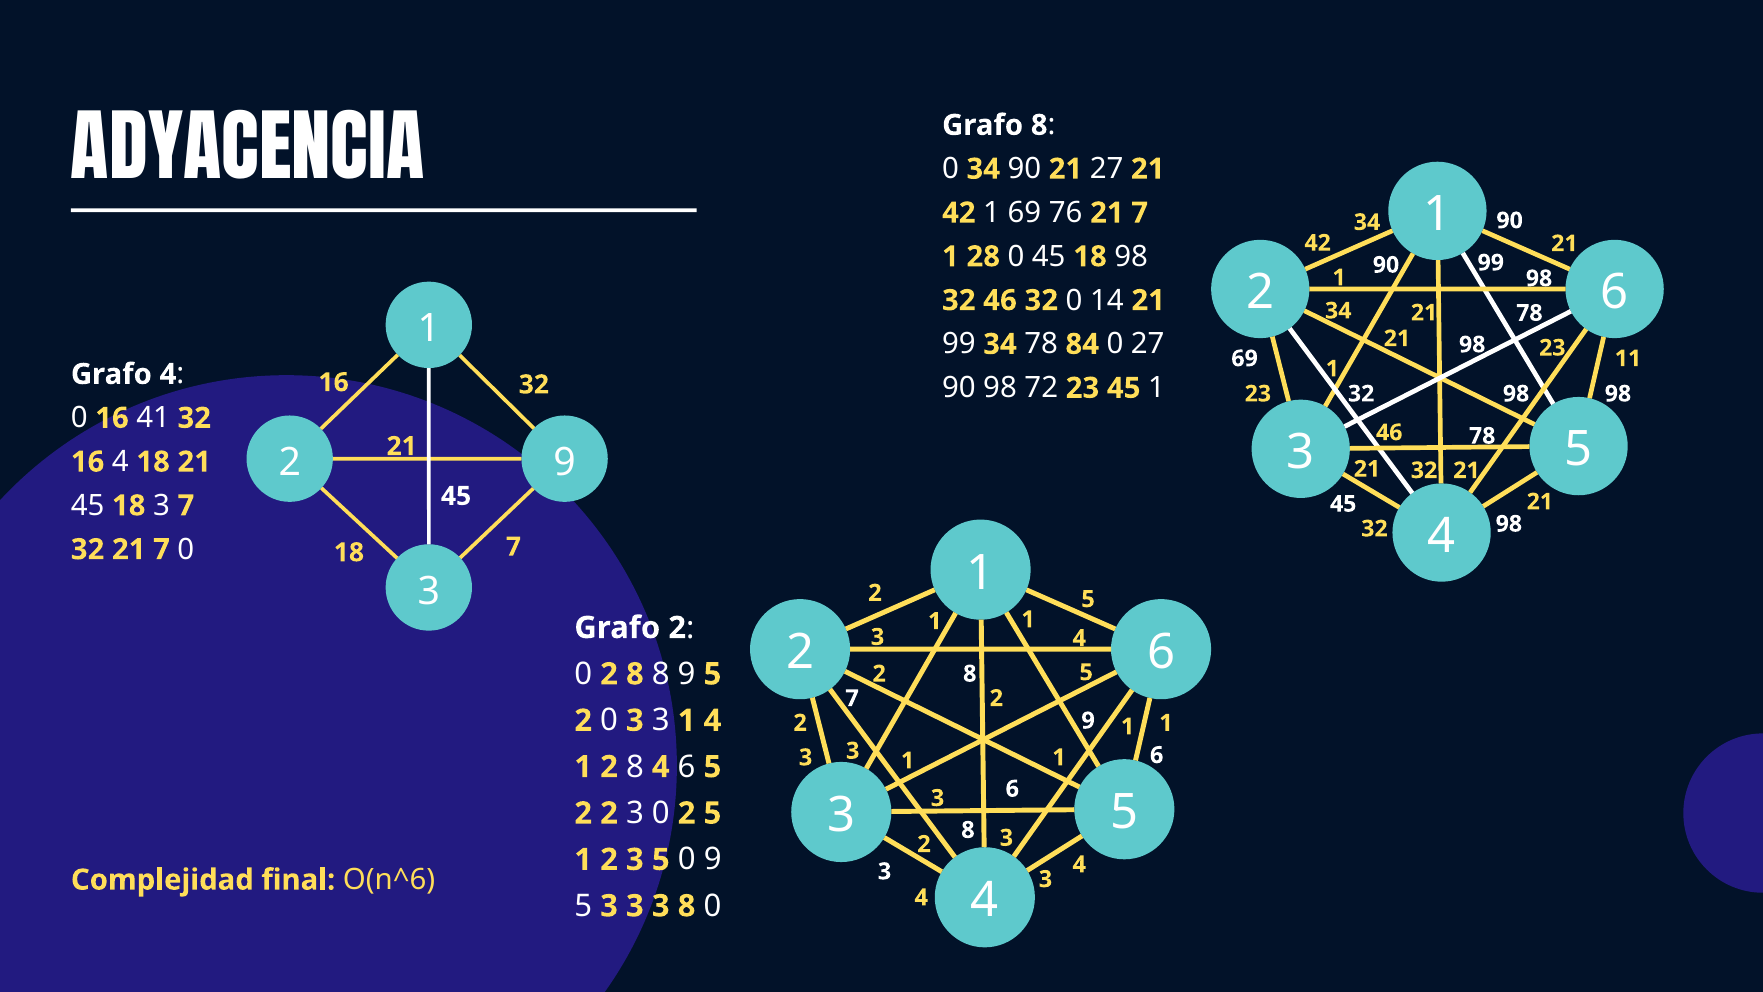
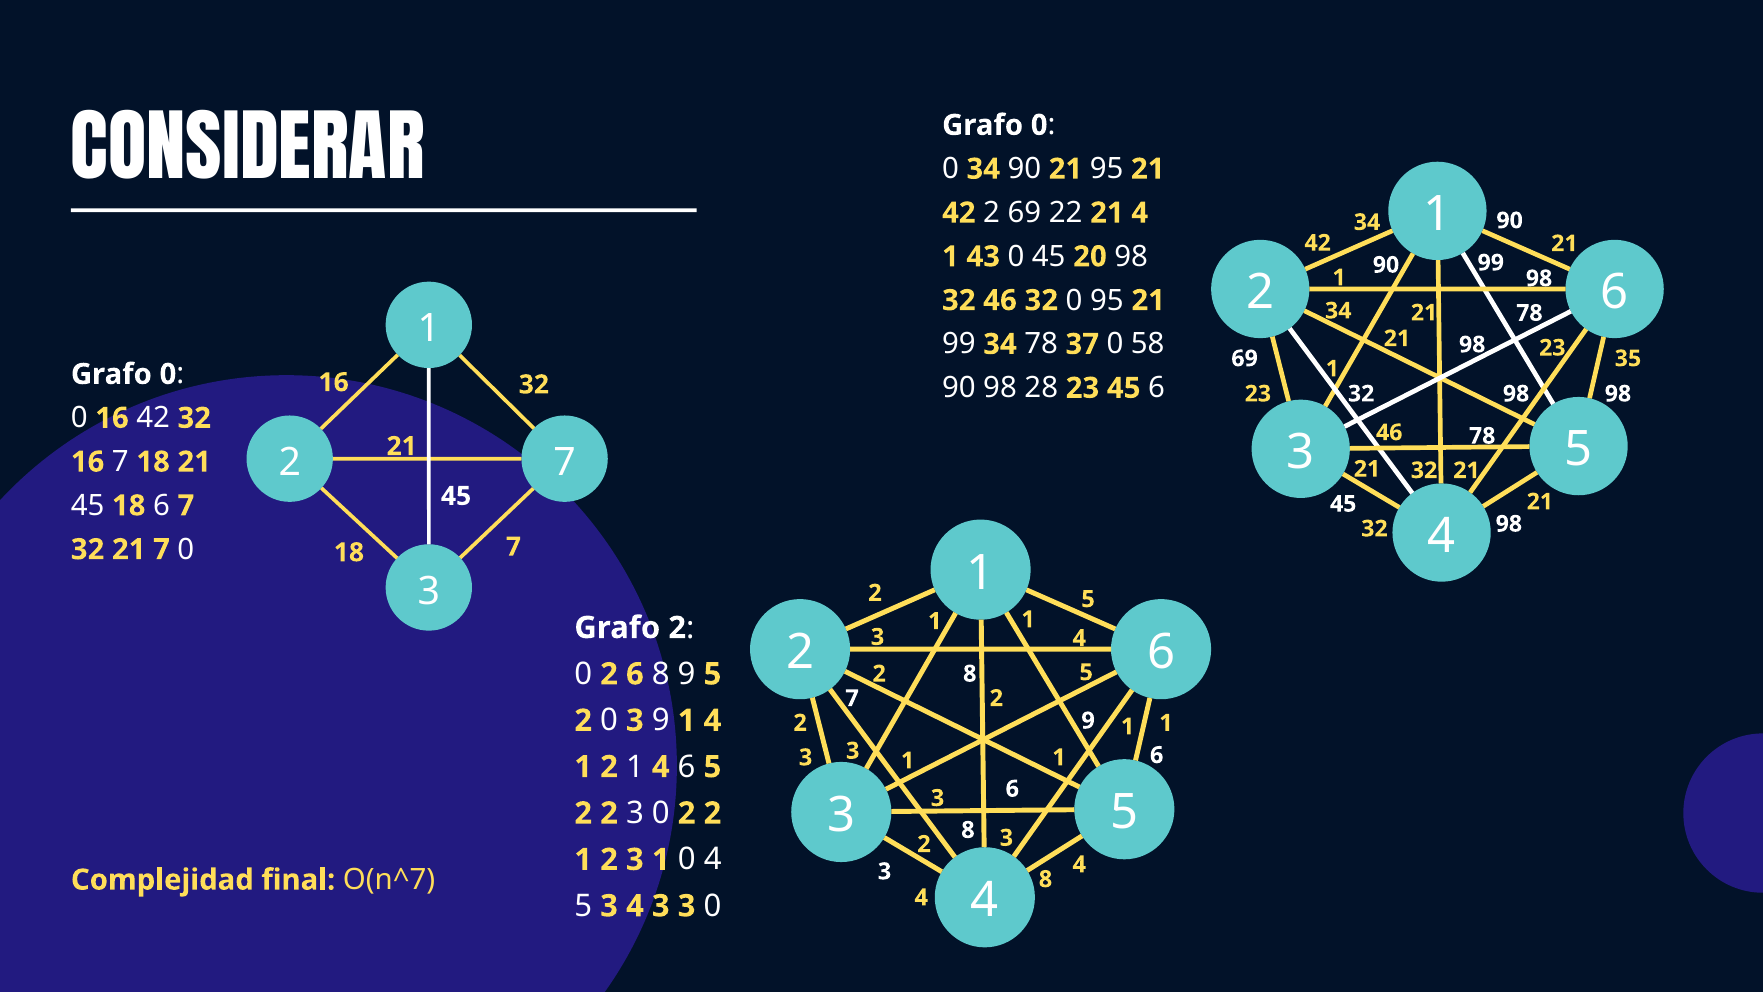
8: 8 -> 0 (1039, 125)
ADYACENCIA: ADYACENCIA -> CONSIDERAR (248, 153)
21 27: 27 -> 95 (1107, 169)
42 1: 1 -> 2 (992, 213)
76: 76 -> 22 (1066, 213)
7: 7 -> 4 (1140, 213)
28: 28 -> 43 (983, 257)
0 45 18: 18 -> 20 (1090, 257)
0 14: 14 -> 95 (1107, 300)
84: 84 -> 37 (1082, 344)
0 27: 27 -> 58 (1148, 344)
11: 11 -> 35 (1628, 358)
4: 4 -> 0 (168, 374)
72: 72 -> 28 (1041, 388)
45 1: 1 -> 6 (1157, 388)
16 41: 41 -> 42 (153, 418)
2 9: 9 -> 7 (565, 462)
16 4: 4 -> 7 (120, 462)
18 3: 3 -> 6 (161, 506)
0 2 8: 8 -> 6 (635, 674)
0 3 3: 3 -> 9 (661, 720)
1 2 8: 8 -> 1 (635, 767)
0 2 5: 5 -> 2 (712, 813)
2 3 5: 5 -> 1 (661, 859)
0 9: 9 -> 4 (713, 859)
3: 3 -> 8 (1045, 879)
O(n^6: O(n^6 -> O(n^7 (389, 880)
5 3 3: 3 -> 4 (635, 906)
8: 8 -> 3 (687, 906)
